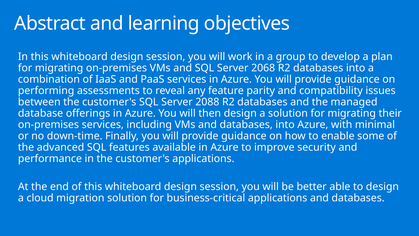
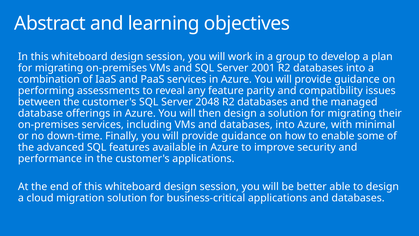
2068: 2068 -> 2001 (263, 68)
2088: 2088 -> 2048 (207, 102)
